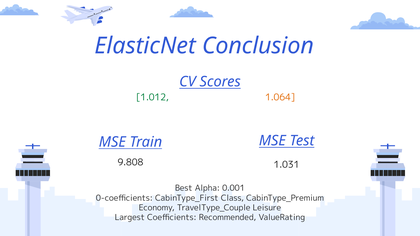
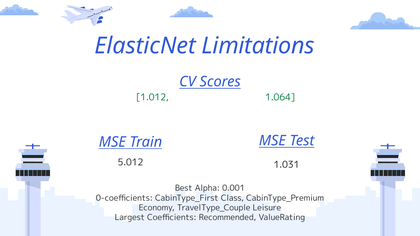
Conclusion: Conclusion -> Limitations (258, 46)
1.064 colour: orange -> green (280, 98)
9.808: 9.808 -> 5.012 (130, 163)
